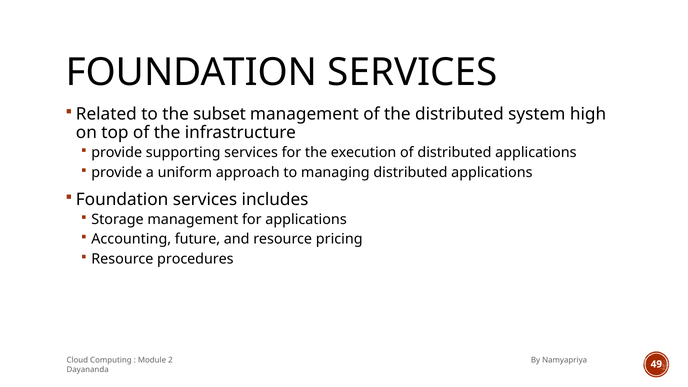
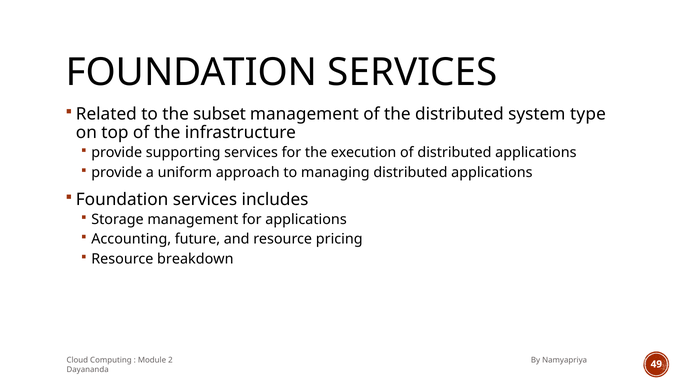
high: high -> type (588, 114)
procedures: procedures -> breakdown (195, 259)
